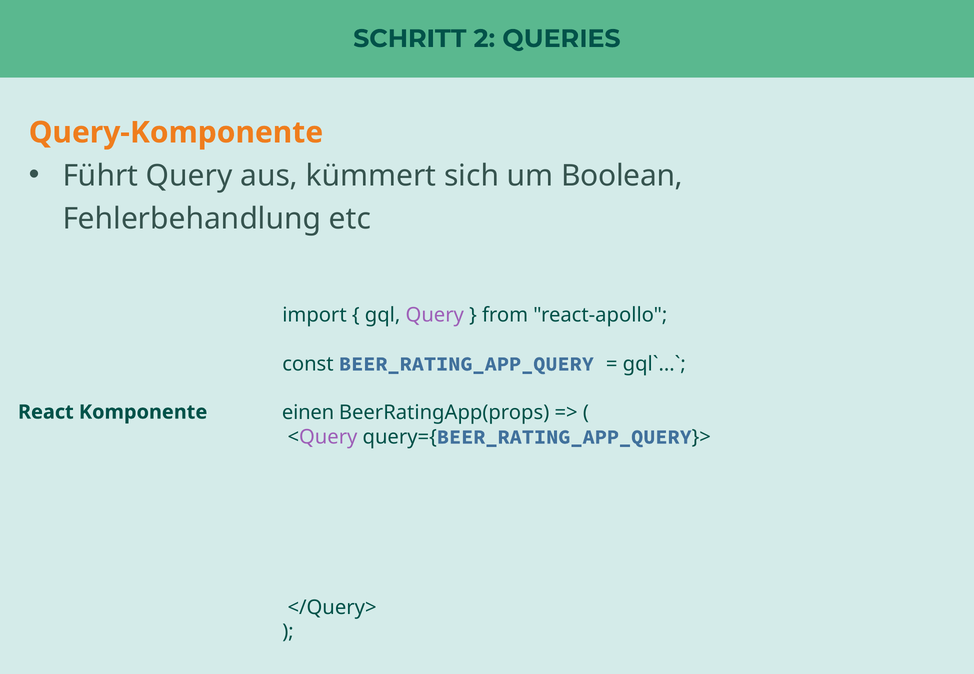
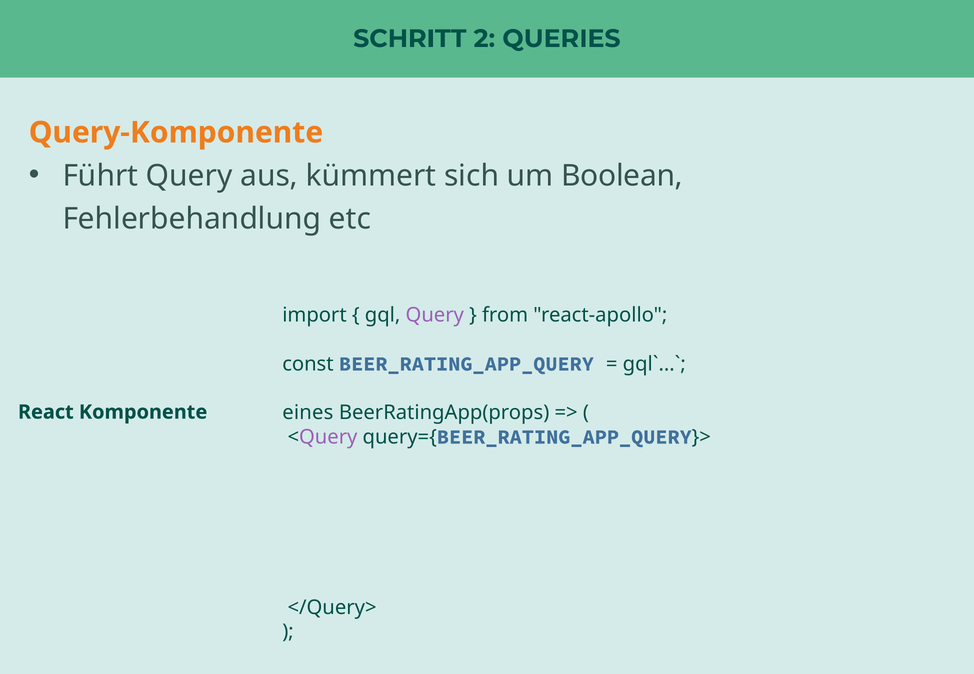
einen: einen -> eines (308, 413)
